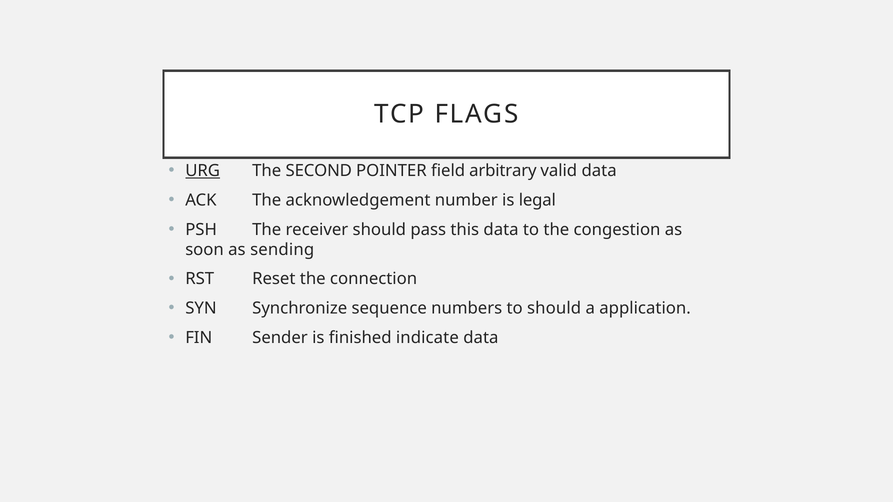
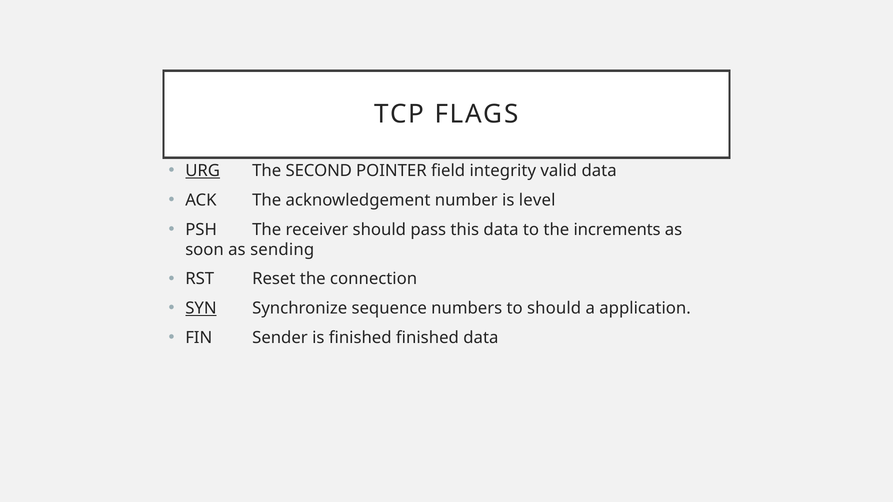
arbitrary: arbitrary -> integrity (503, 171)
legal: legal -> level (537, 200)
congestion: congestion -> increments (617, 230)
SYN underline: none -> present (201, 309)
finished indicate: indicate -> finished (427, 338)
